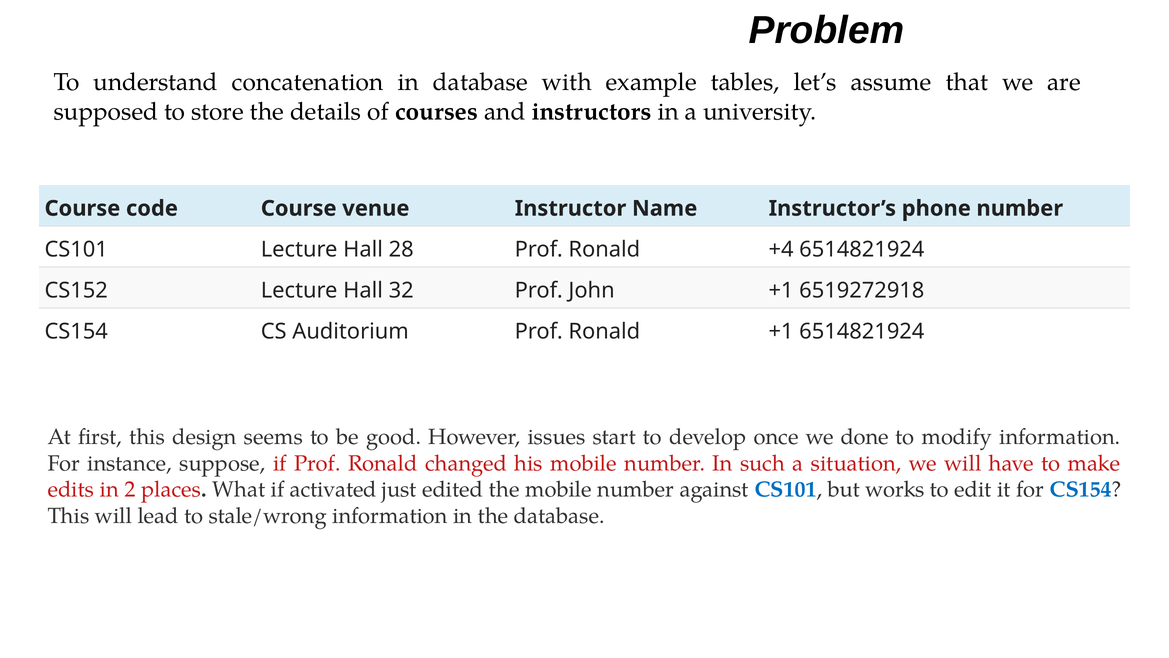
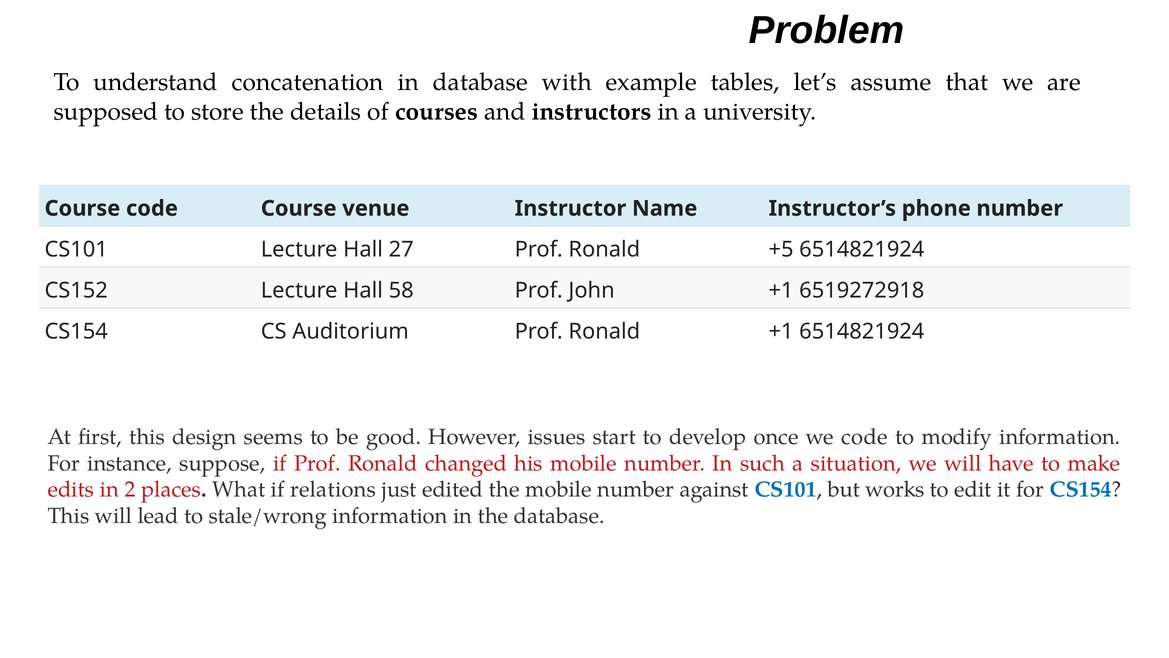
28: 28 -> 27 (401, 249)
+4: +4 -> +5 (781, 249)
32: 32 -> 58 (401, 290)
we done: done -> code (865, 437)
activated: activated -> relations (333, 489)
